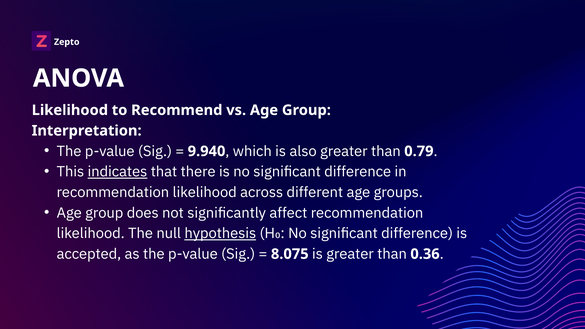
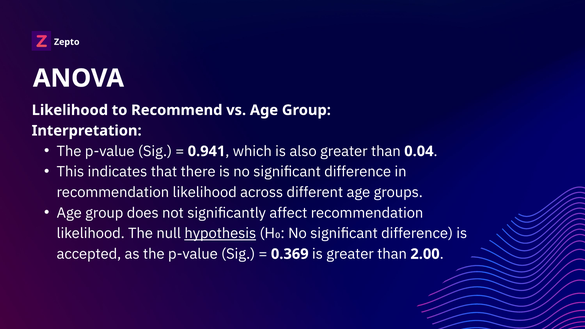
9.940: 9.940 -> 0.941 (207, 151)
0.79: 0.79 -> 0.04 (419, 151)
indicates underline: present -> none (117, 172)
8.075: 8.075 -> 0.369 (290, 254)
0.36: 0.36 -> 2.00 (425, 254)
